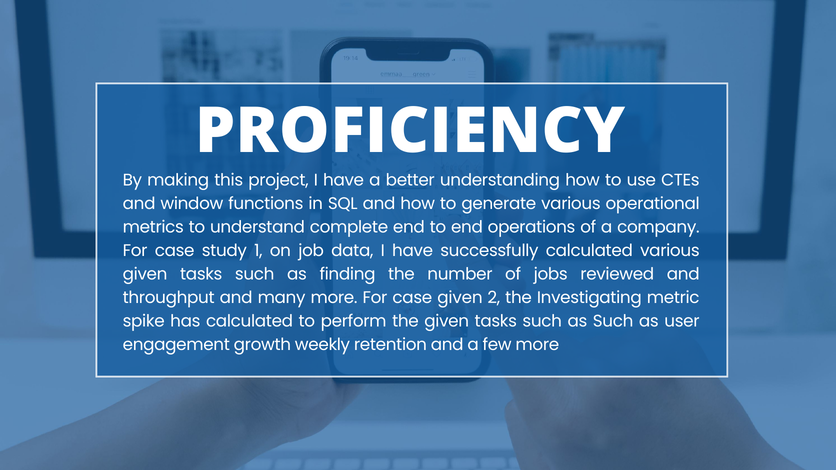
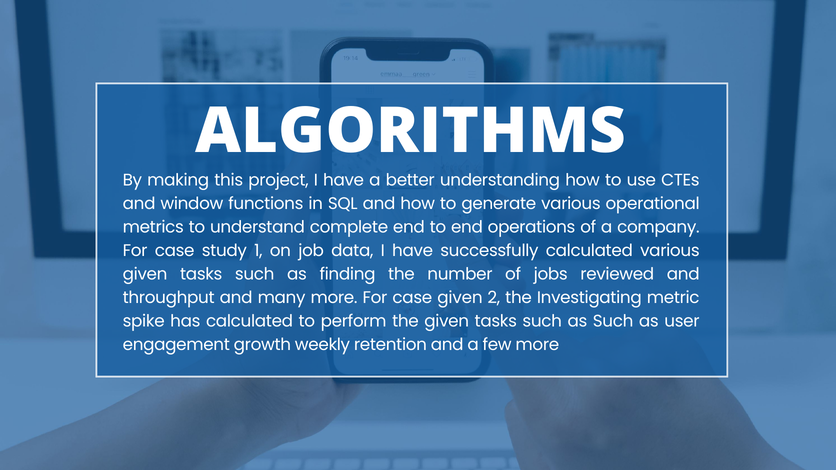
PROFICIENCY: PROFICIENCY -> ALGORITHMS (411, 132)
